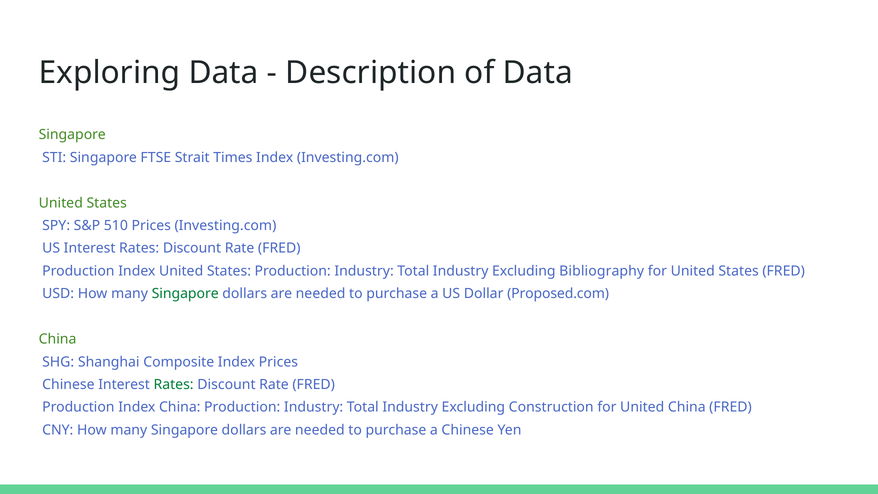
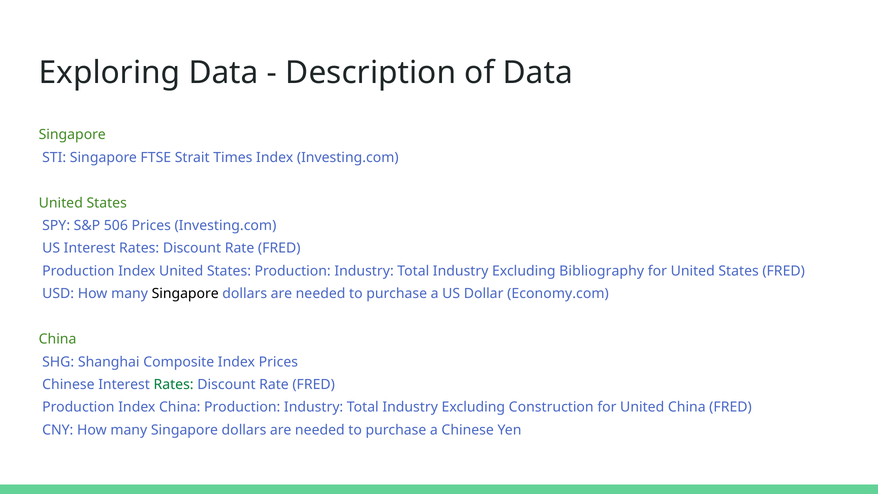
510: 510 -> 506 (116, 226)
Singapore colour: green -> black (185, 294)
Proposed.com: Proposed.com -> Economy.com (558, 294)
